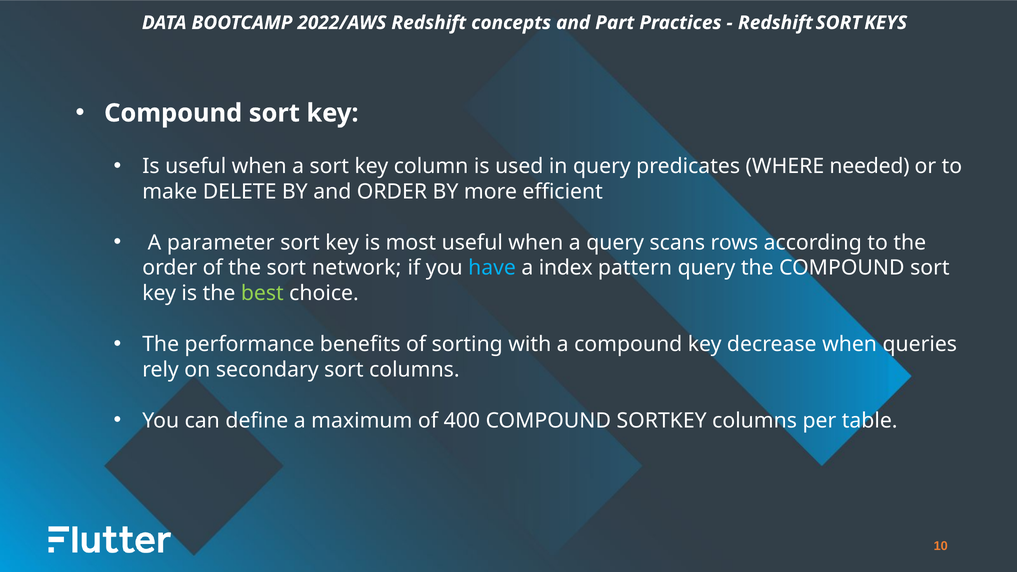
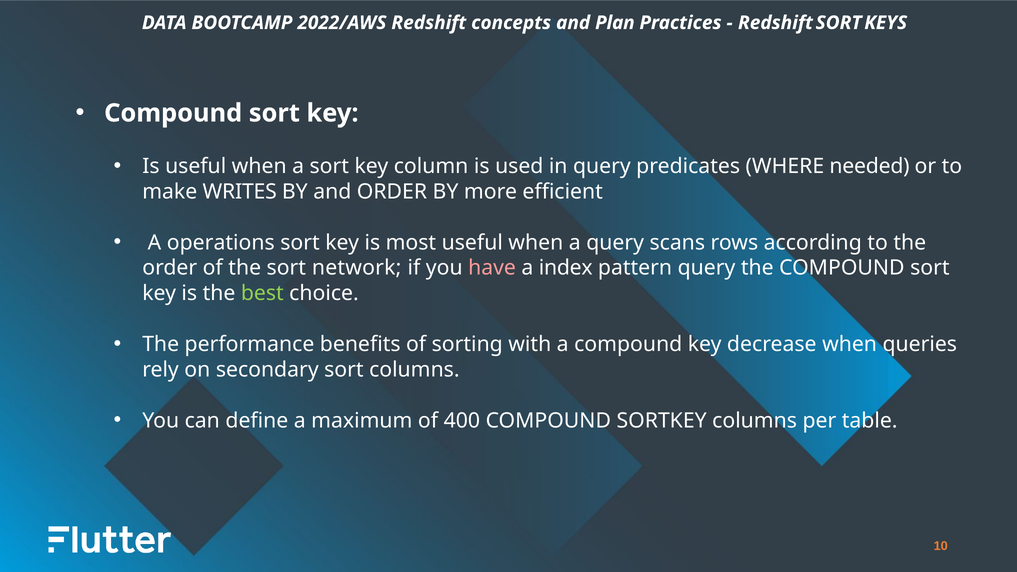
Part: Part -> Plan (615, 23)
DELETE: DELETE -> WRITES (240, 192)
parameter: parameter -> operations (221, 243)
have colour: light blue -> pink (492, 268)
